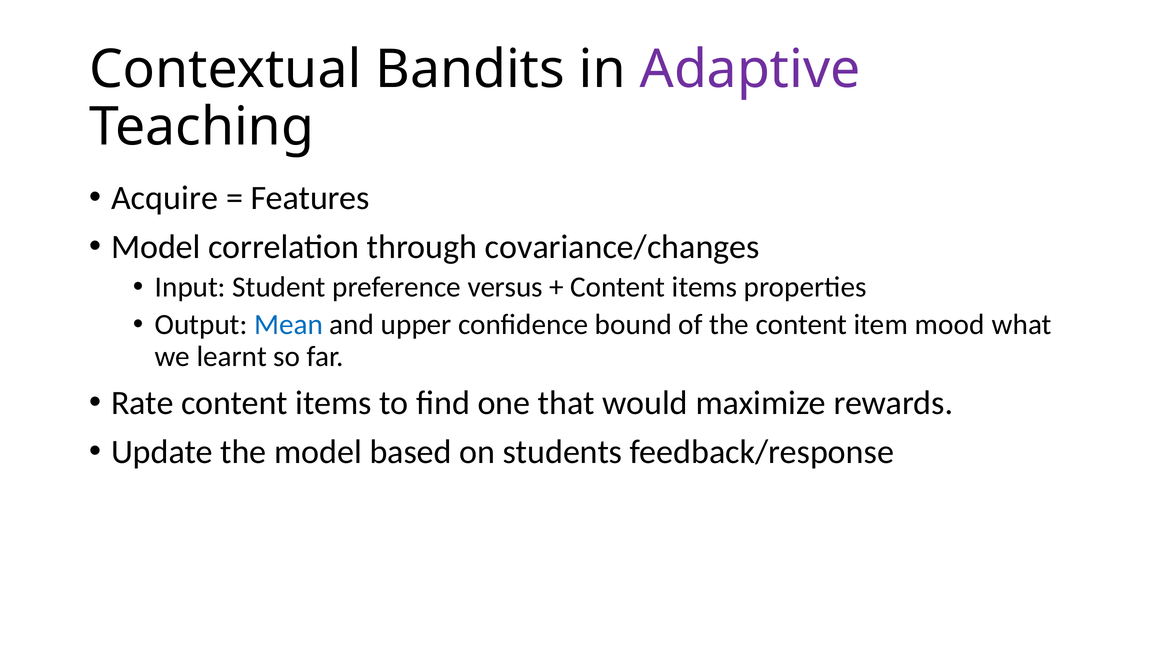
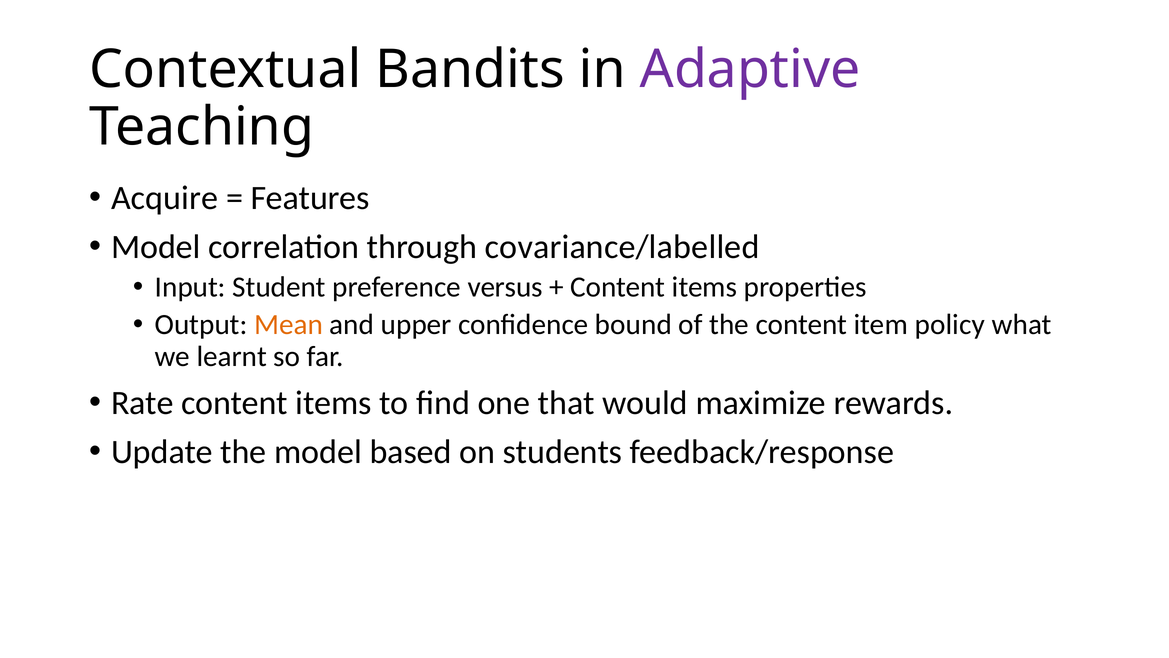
covariance/changes: covariance/changes -> covariance/labelled (622, 247)
Mean colour: blue -> orange (289, 325)
mood: mood -> policy (950, 325)
